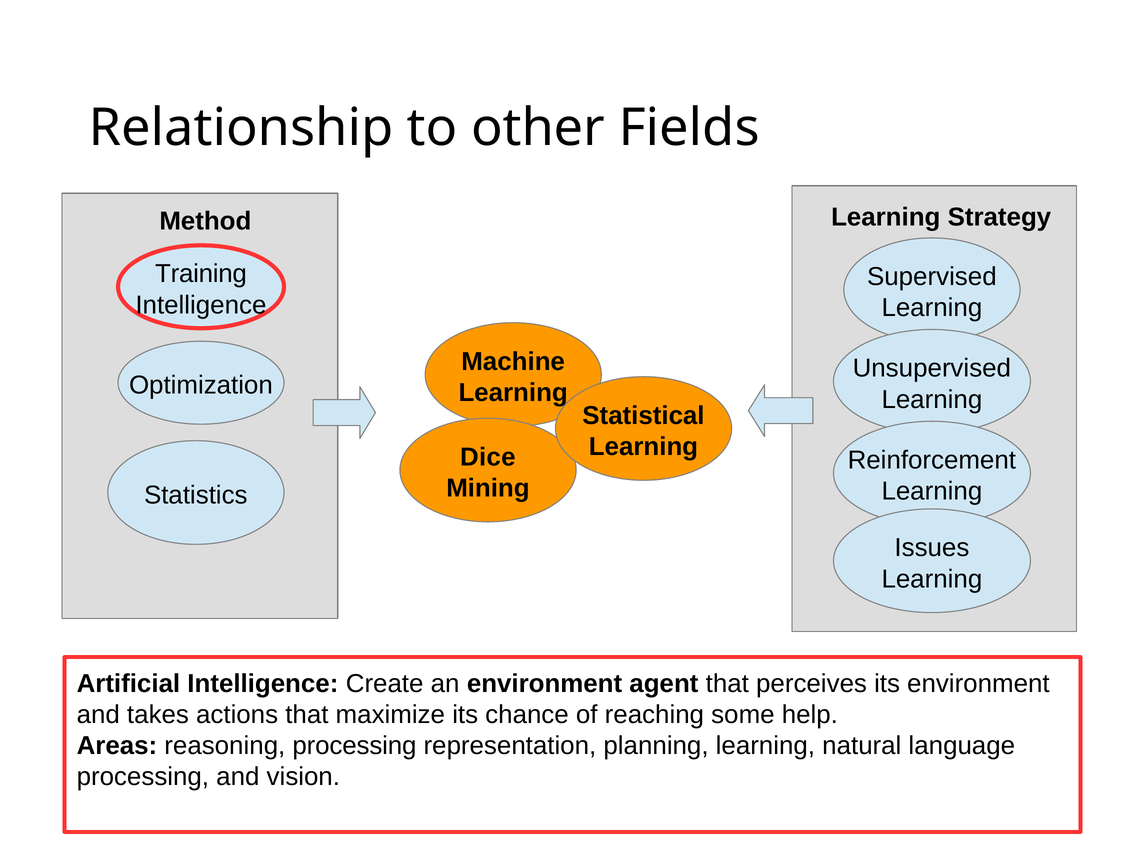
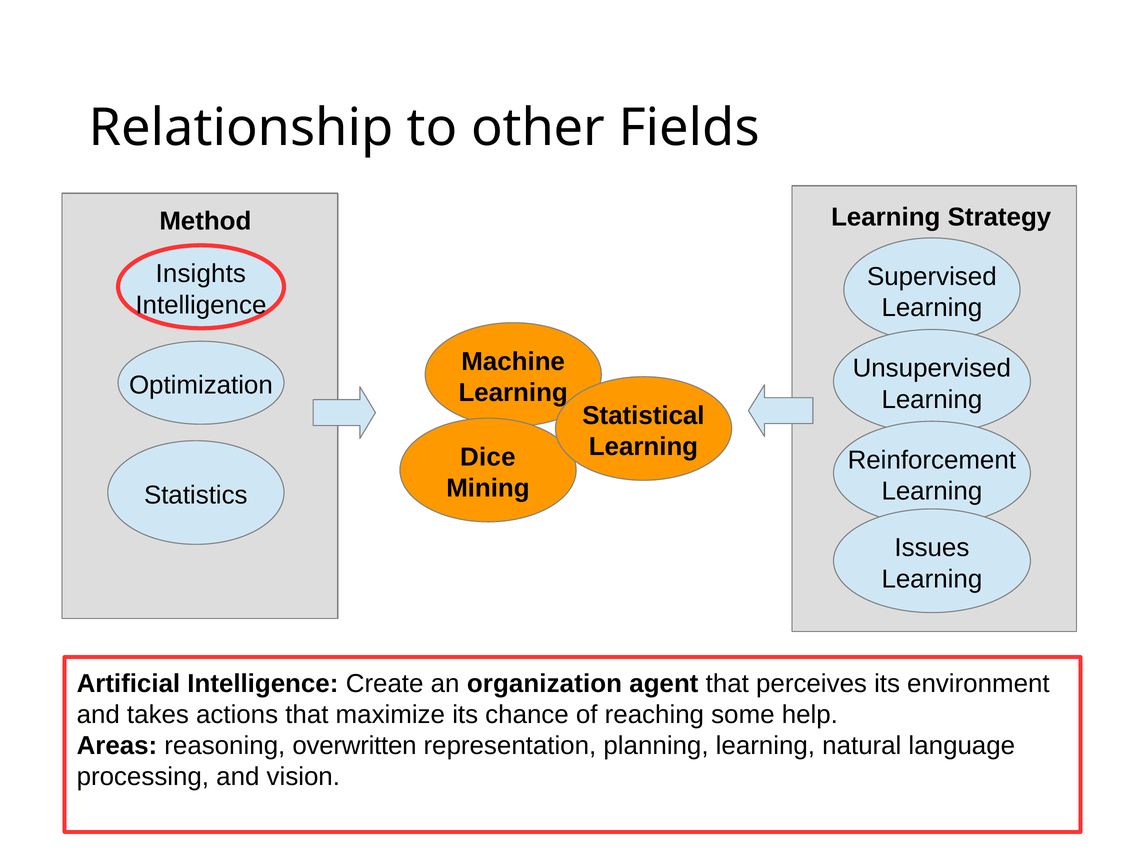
Training: Training -> Insights (201, 274)
an environment: environment -> organization (544, 684)
reasoning processing: processing -> overwritten (355, 746)
